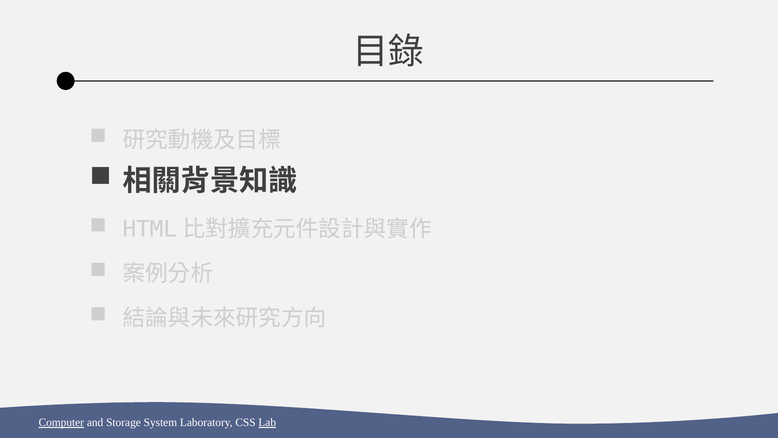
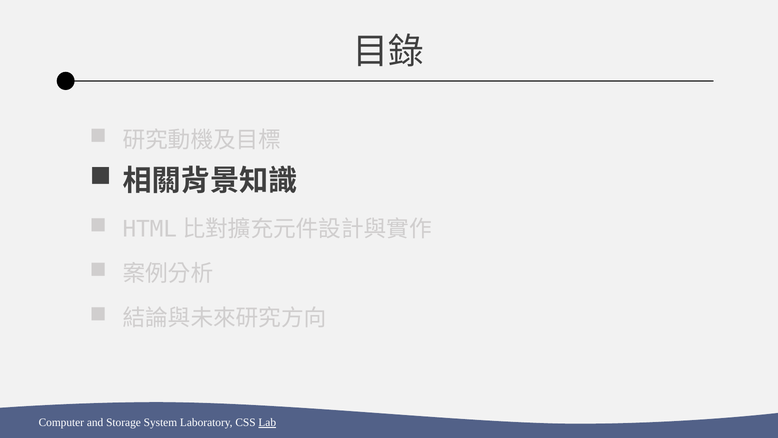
Computer underline: present -> none (61, 422)
